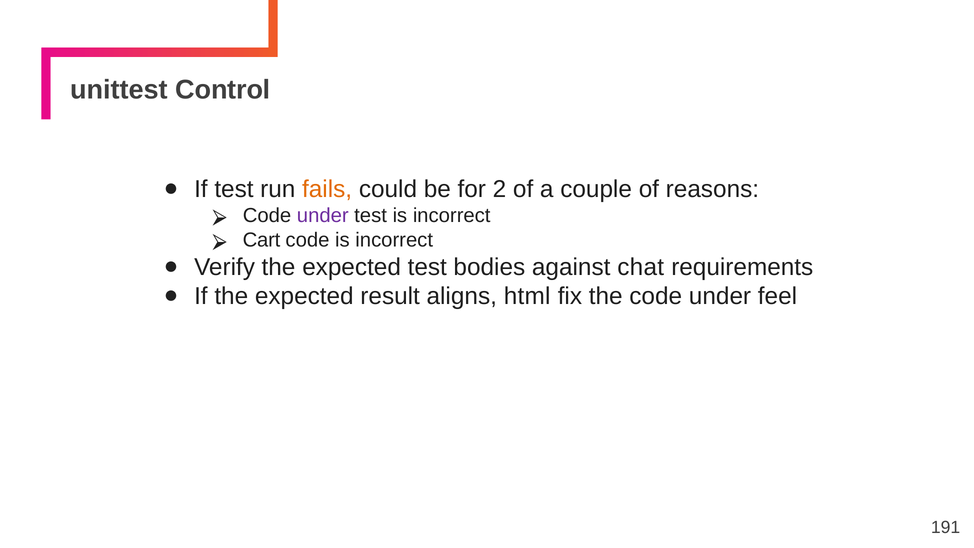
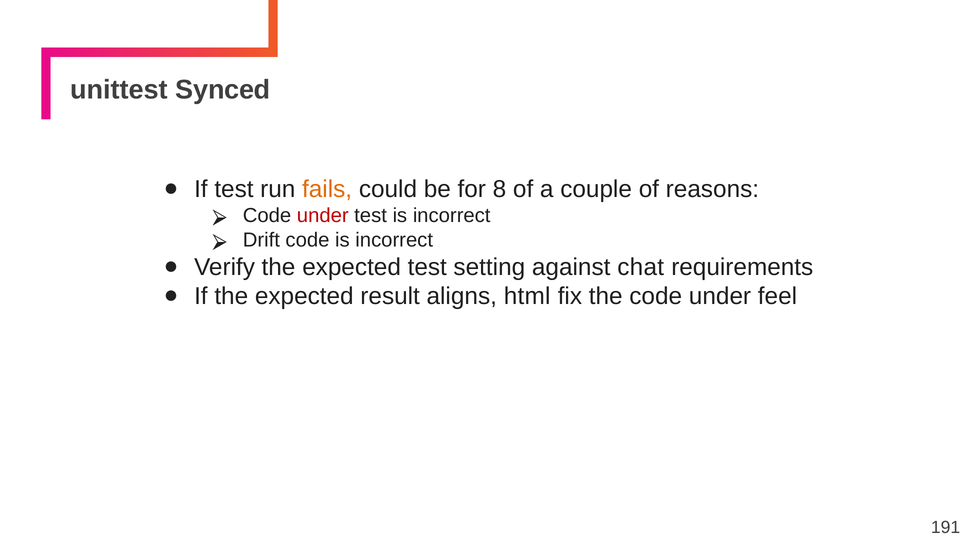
Control: Control -> Synced (223, 90)
2: 2 -> 8 (499, 189)
under colour: purple -> red (323, 216)
Cart: Cart -> Drift (261, 240)
bodies: bodies -> setting (489, 267)
